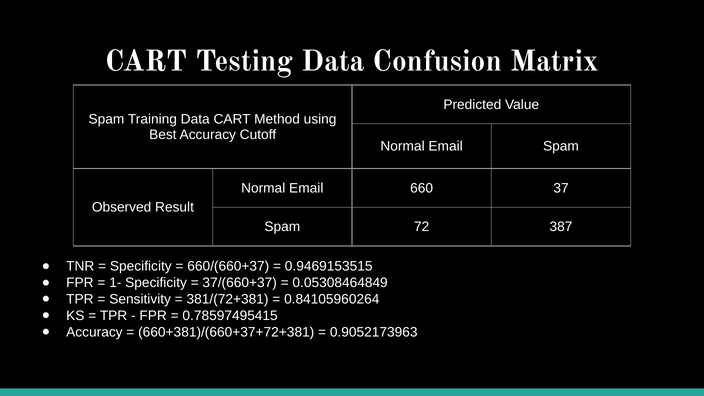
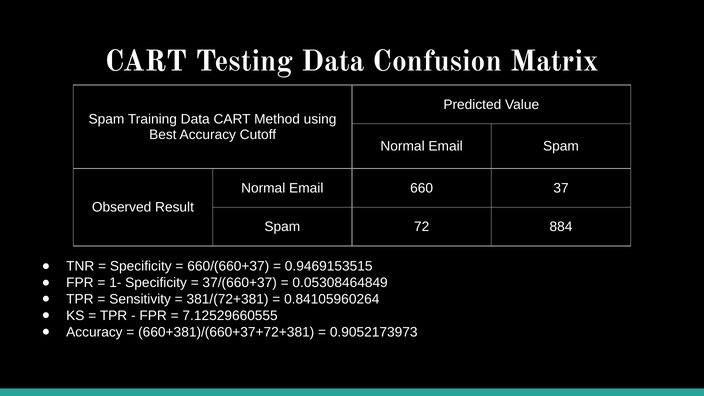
387: 387 -> 884 (561, 227)
0.78597495415: 0.78597495415 -> 7.12529660555 (230, 316)
0.9052173963: 0.9052173963 -> 0.9052173973 (374, 332)
